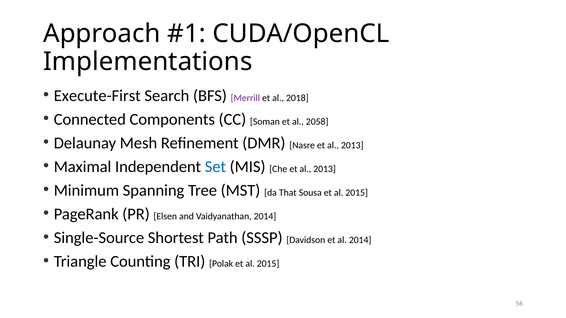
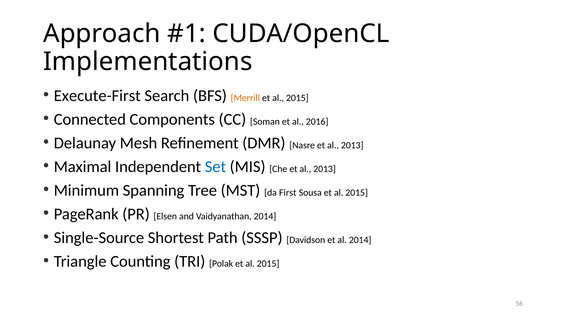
Merrill colour: purple -> orange (245, 98)
2018: 2018 -> 2015 (297, 98)
2058: 2058 -> 2016 (317, 122)
That: That -> First (288, 193)
